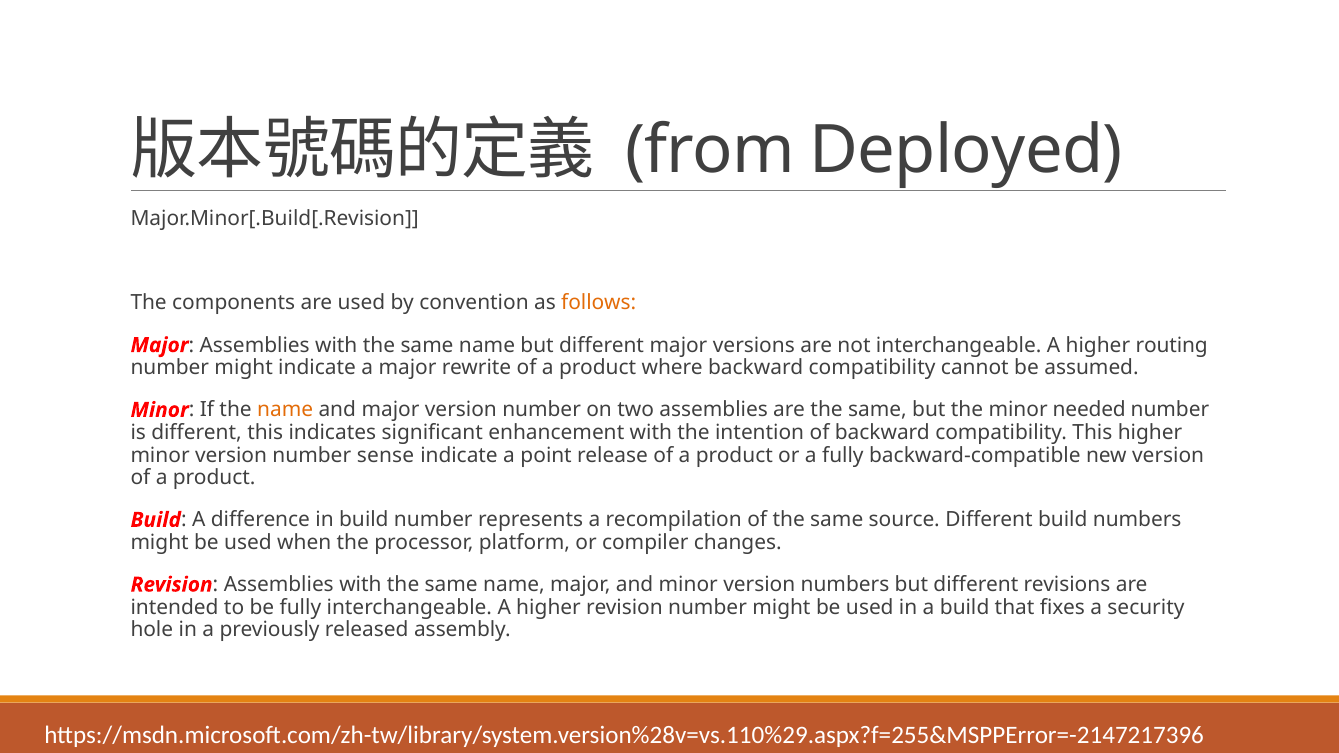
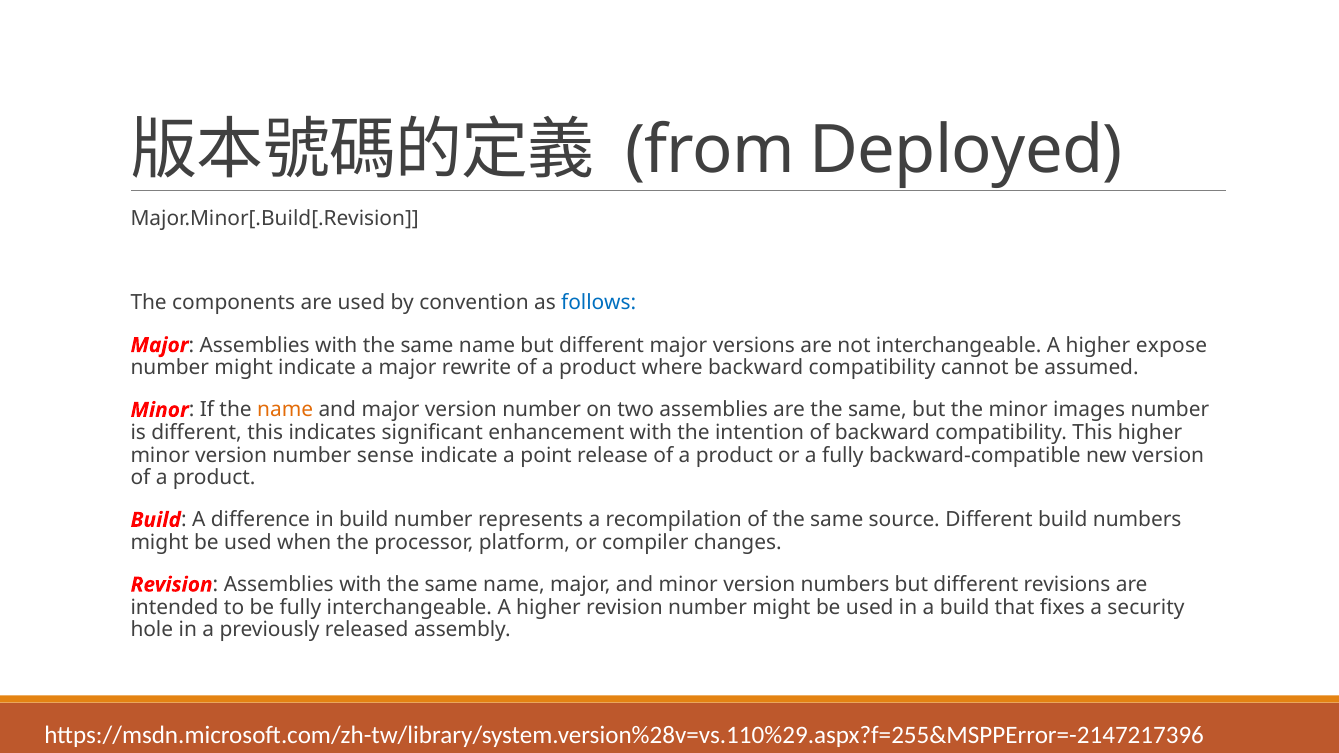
follows colour: orange -> blue (599, 303)
routing: routing -> expose (1171, 345)
needed: needed -> images (1089, 410)
